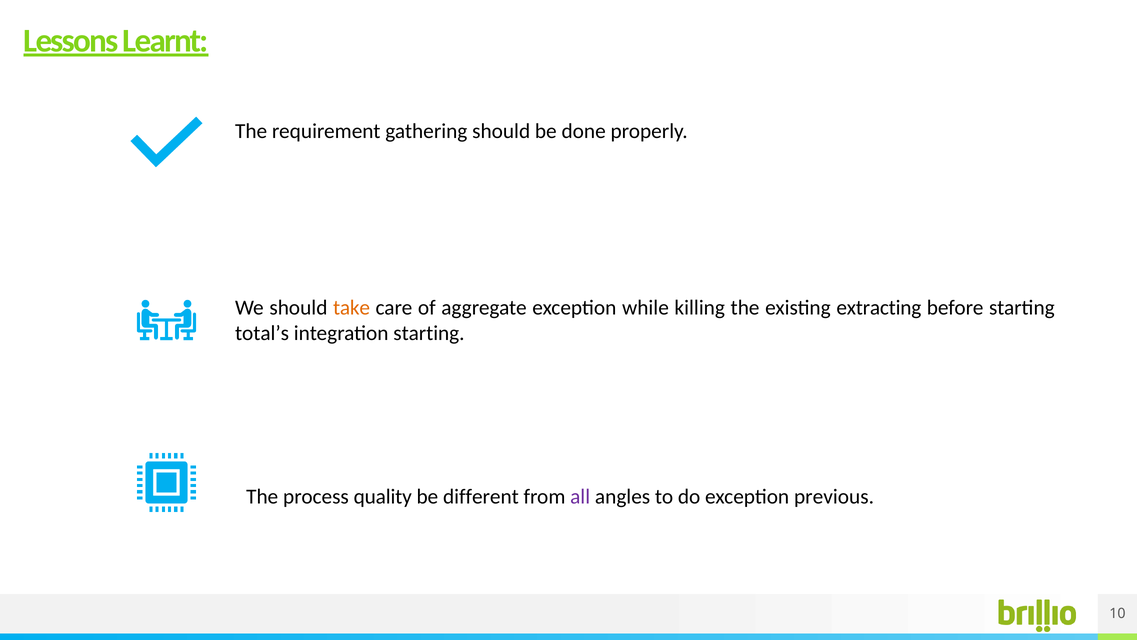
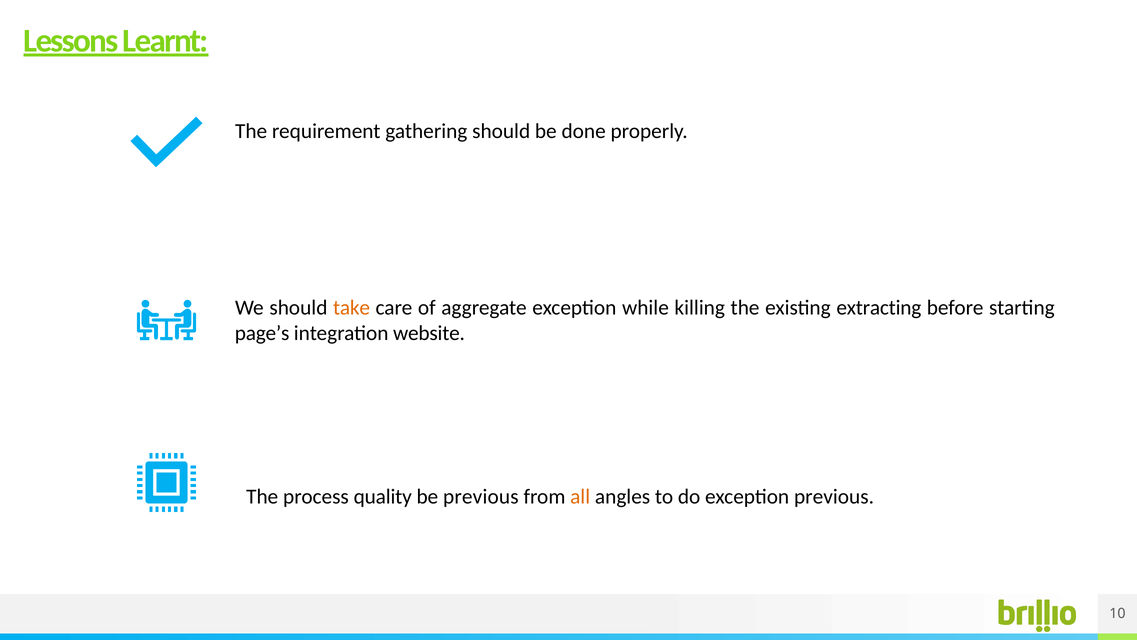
total’s: total’s -> page’s (262, 333)
integration starting: starting -> website (429, 333)
be different: different -> previous (481, 496)
all colour: purple -> orange (580, 496)
